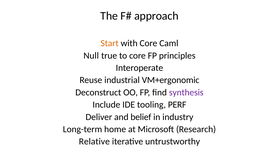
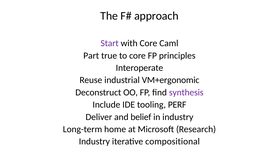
Start colour: orange -> purple (110, 43)
Null: Null -> Part (91, 56)
Relative: Relative -> Industry (94, 141)
untrustworthy: untrustworthy -> compositional (173, 141)
